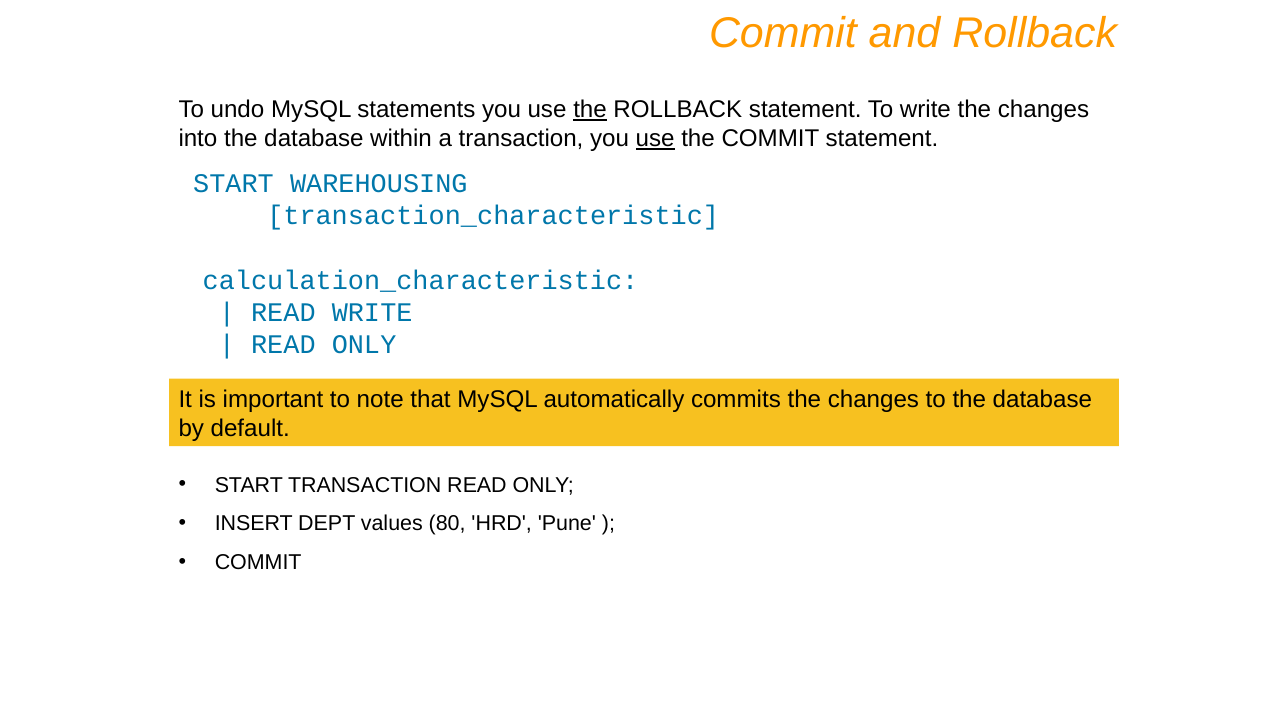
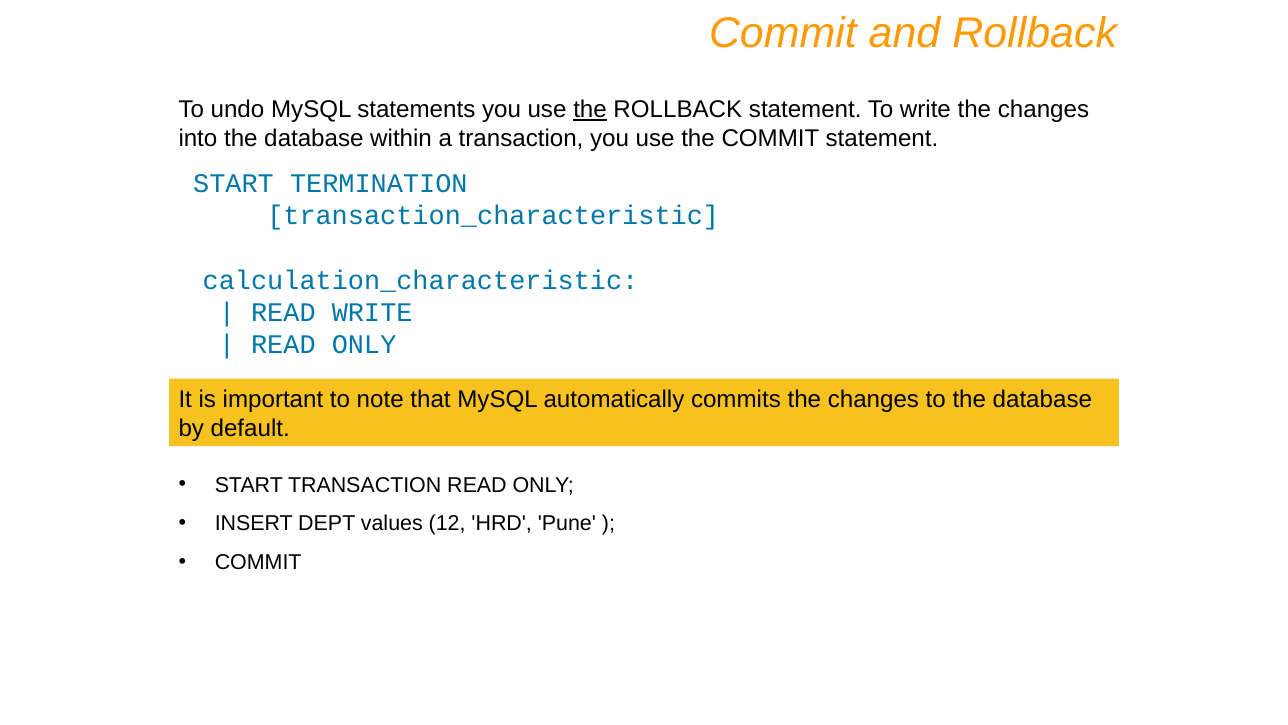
use underline: present -> none (655, 138)
WAREHOUSING: WAREHOUSING -> TERMINATION (379, 184)
80: 80 -> 12 (447, 523)
